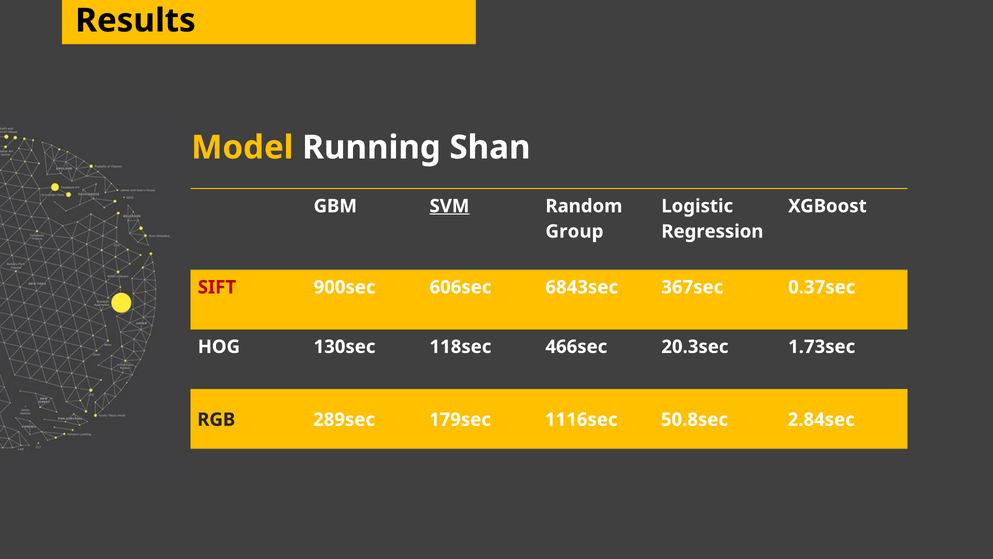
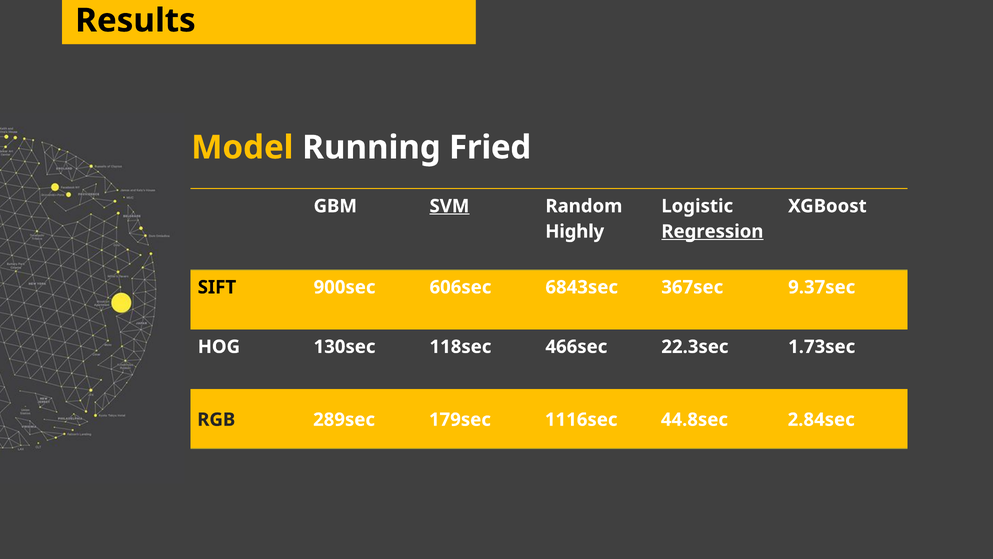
Shan: Shan -> Fried (490, 147)
Group: Group -> Highly (575, 231)
Regression underline: none -> present (712, 231)
SIFT colour: red -> black (217, 287)
0.37sec: 0.37sec -> 9.37sec (822, 287)
20.3sec: 20.3sec -> 22.3sec (695, 347)
50.8sec: 50.8sec -> 44.8sec (694, 419)
